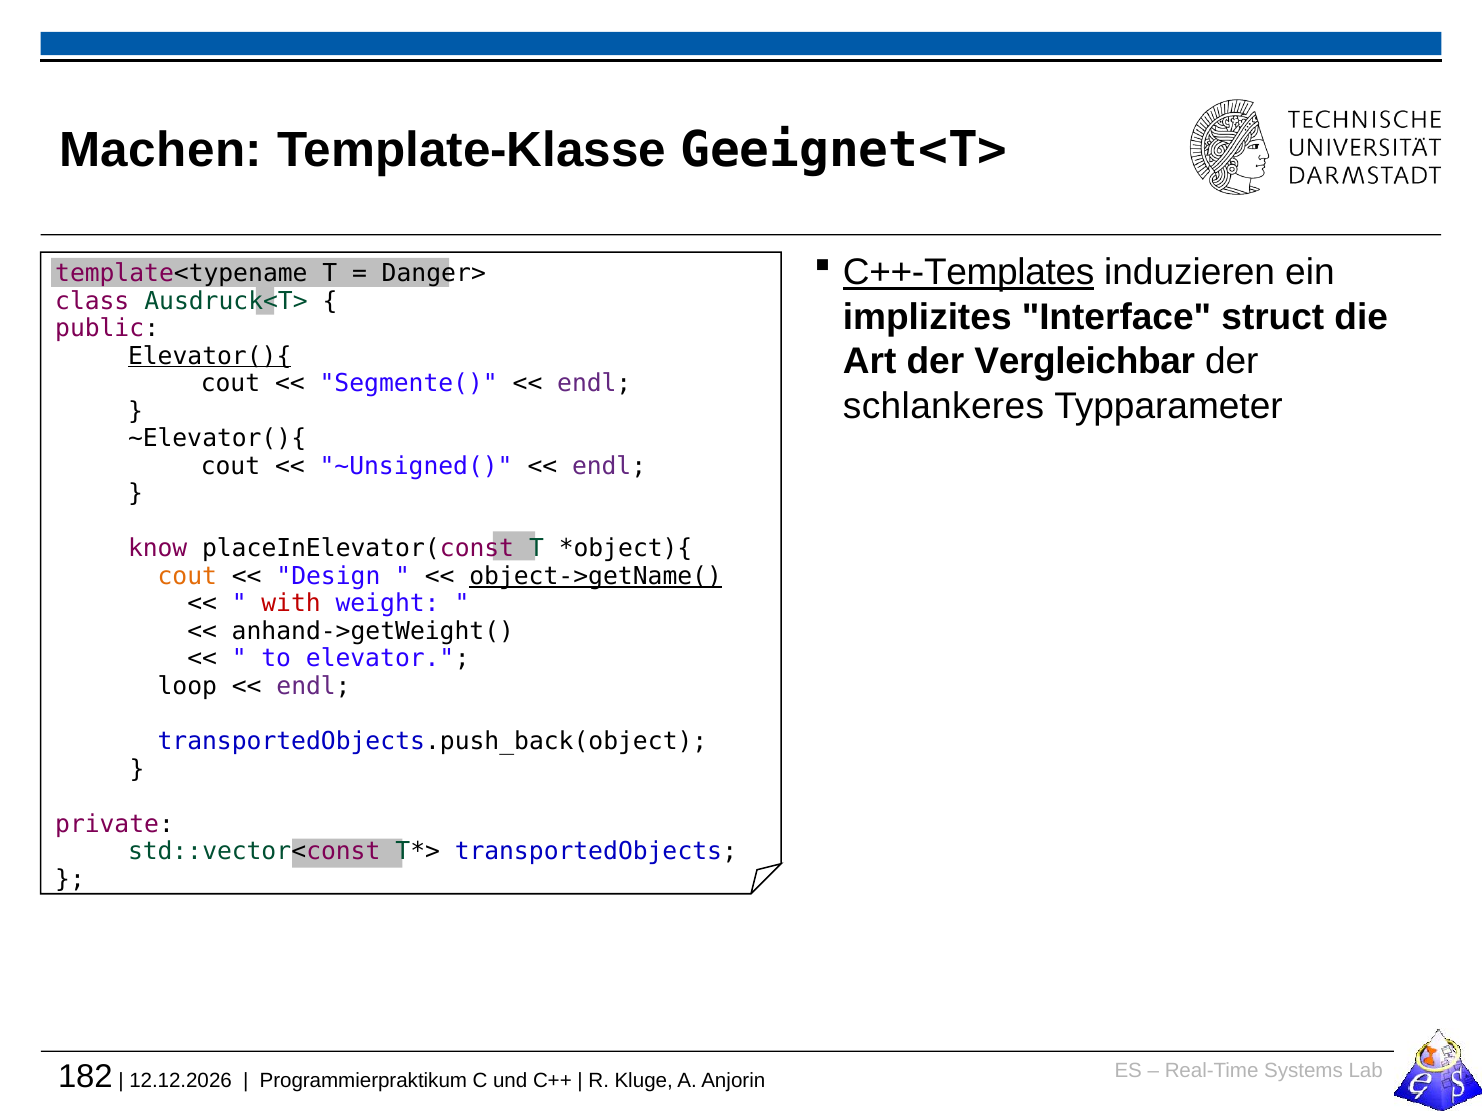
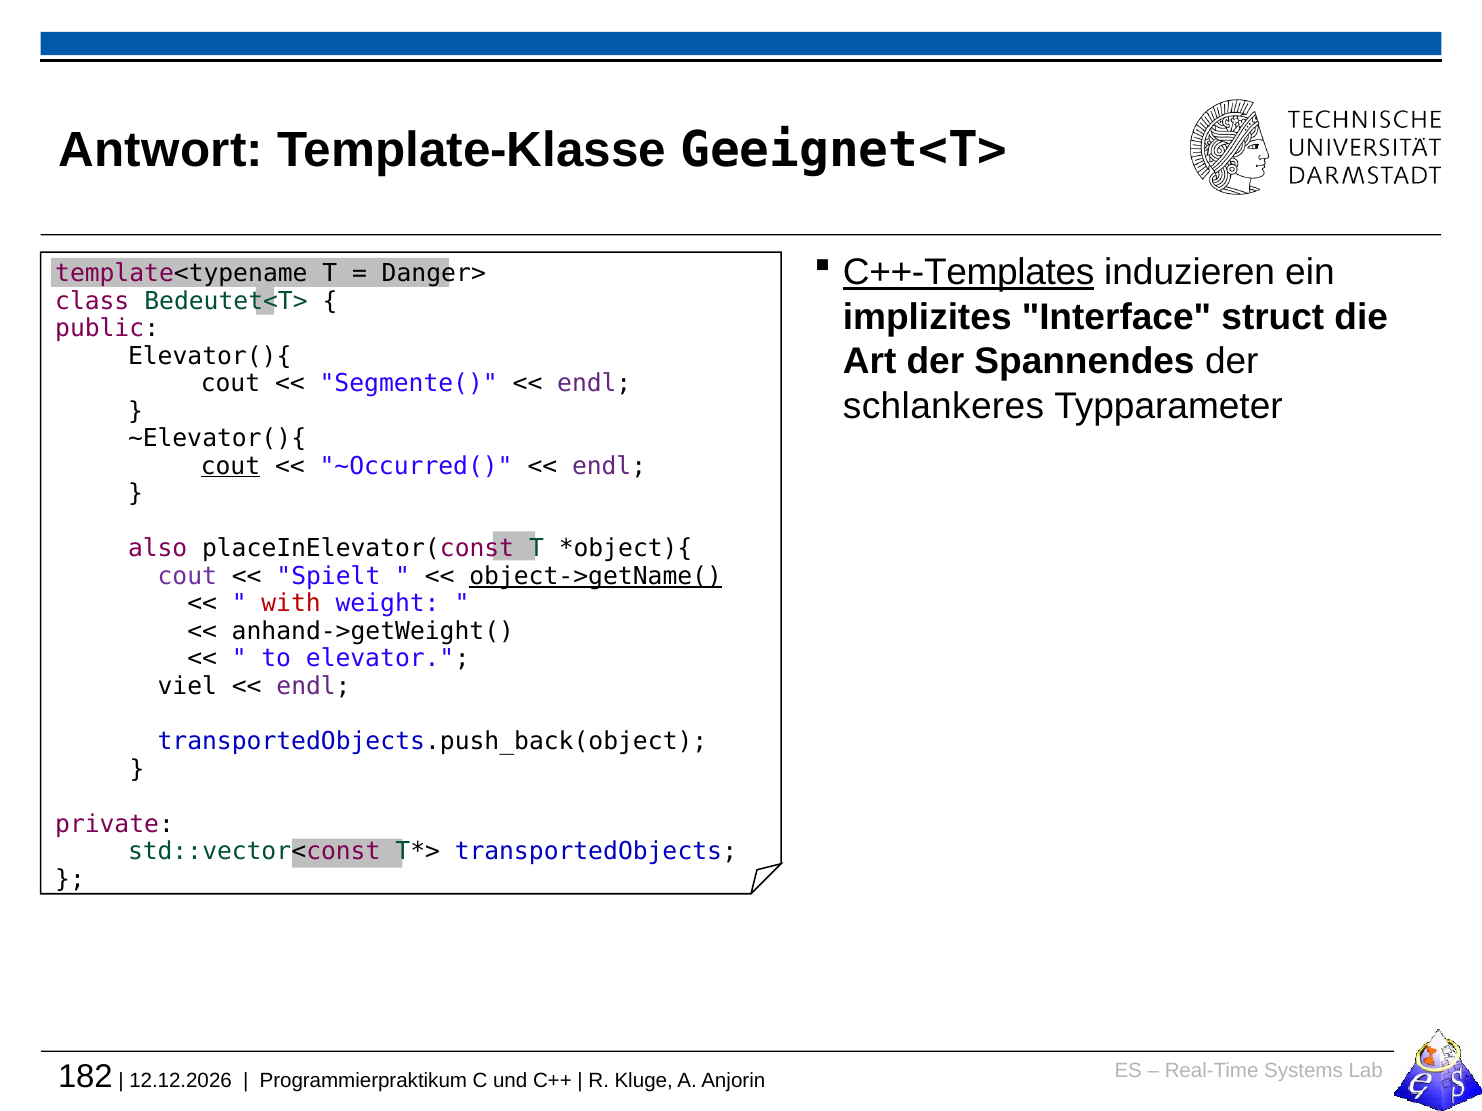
Machen: Machen -> Antwort (161, 151)
Ausdruck<T>: Ausdruck<T> -> Bedeutet<T> (226, 301)
Vergleichbar: Vergleichbar -> Spannendes (1085, 362)
Elevator(){ underline: present -> none (210, 356)
cout underline: none -> present (230, 466)
~Unsigned(: ~Unsigned( -> ~Occurred( (416, 466)
know: know -> also (158, 549)
cout colour: orange -> purple (187, 576)
Design: Design -> Spielt (328, 576)
loop: loop -> viel (187, 687)
